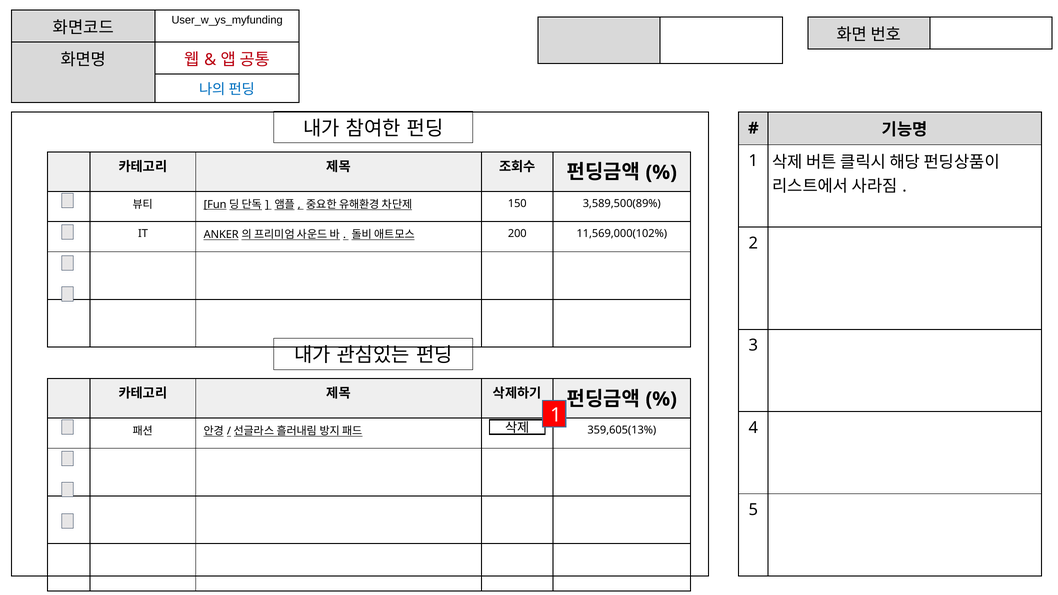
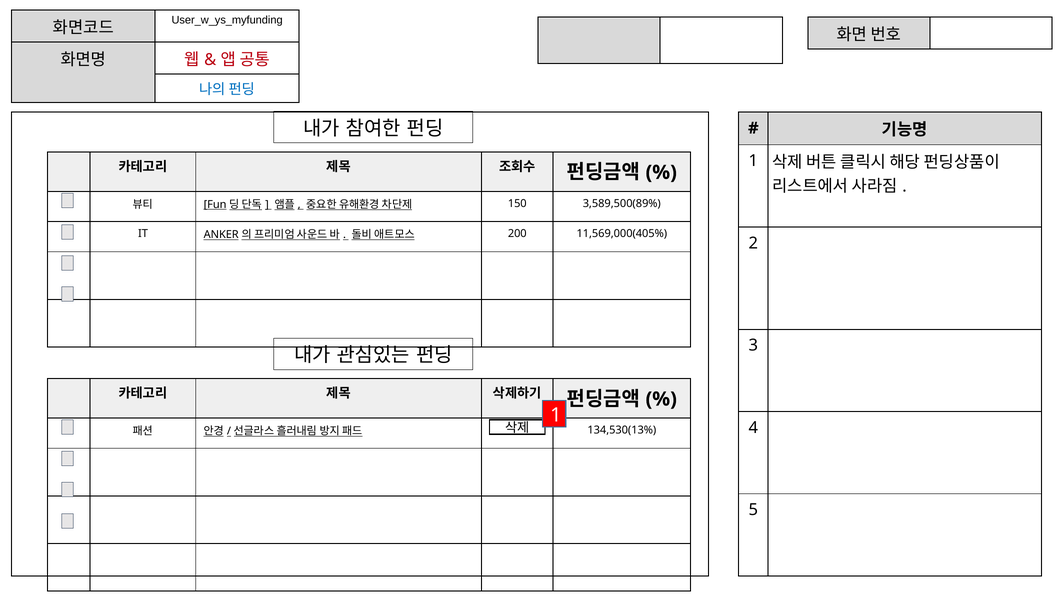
11,569,000(102%: 11,569,000(102% -> 11,569,000(405% (622, 234)
359,605(13%: 359,605(13% -> 134,530(13% (622, 430)
